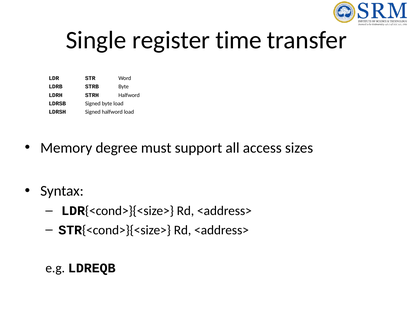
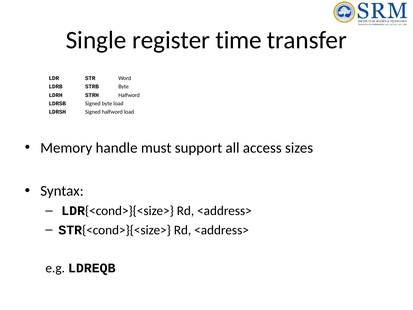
degree: degree -> handle (117, 148)
